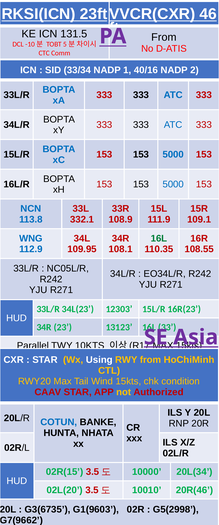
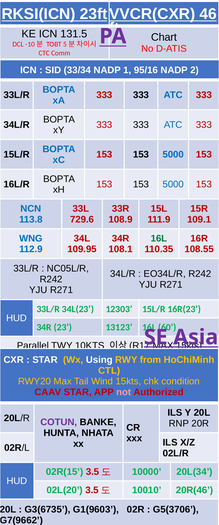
From: From -> Chart (164, 37)
40/16: 40/16 -> 95/16 (146, 70)
332.1: 332.1 -> 729.6 (82, 219)
33: 33 -> 60 (167, 327)
not colour: yellow -> pink (124, 391)
COTUN colour: blue -> purple (59, 421)
G5(2998: G5(2998 -> G5(3706 (176, 508)
